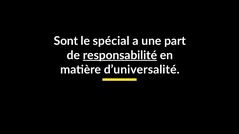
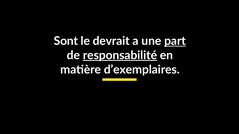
spécial: spécial -> devrait (111, 41)
part underline: none -> present (175, 41)
d’universalité: d’universalité -> d’exemplaires (142, 70)
